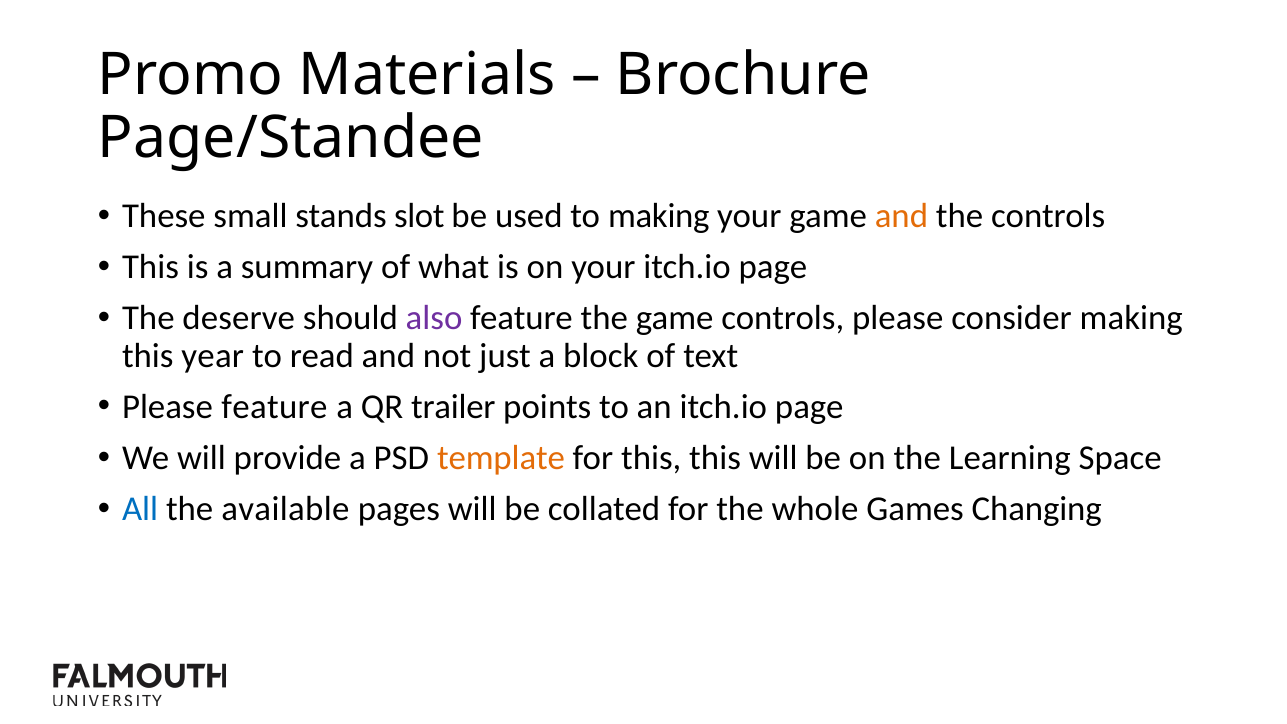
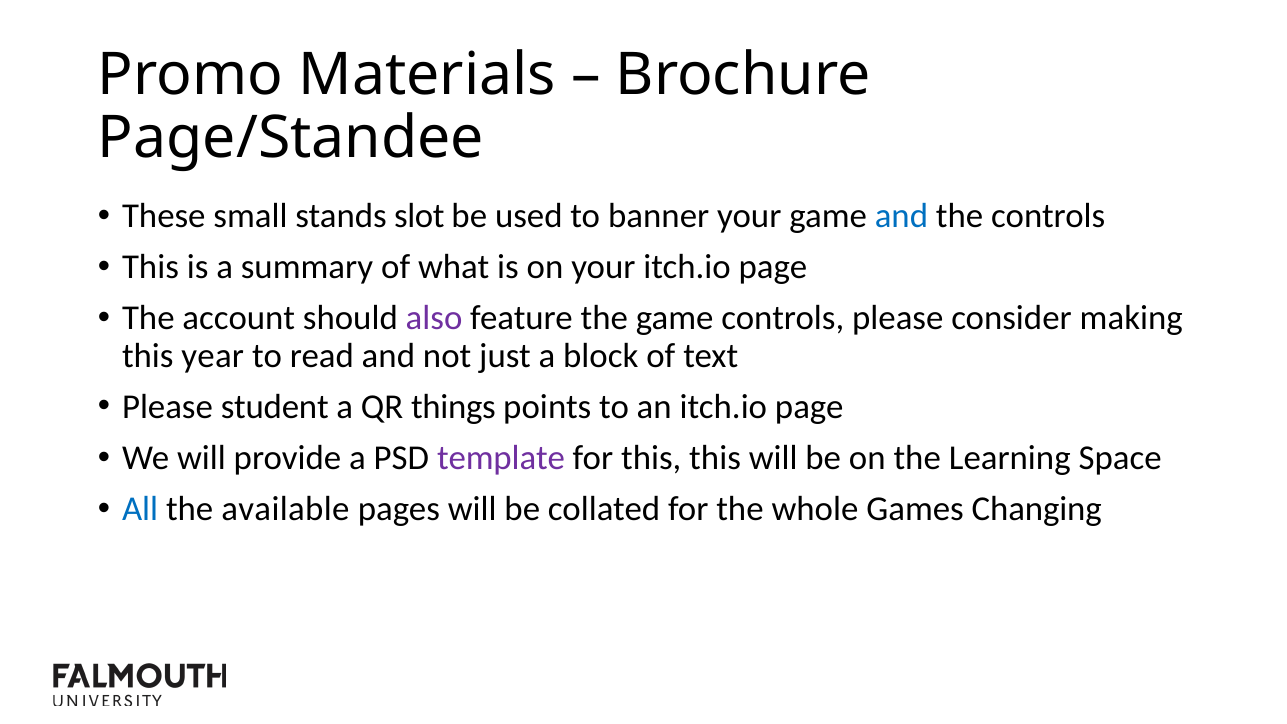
to making: making -> banner (659, 216)
and colour: orange -> blue (901, 216)
deserve: deserve -> account (239, 318)
Please feature: feature -> student (275, 407)
trailer: trailer -> things (453, 407)
template colour: orange -> purple (501, 458)
